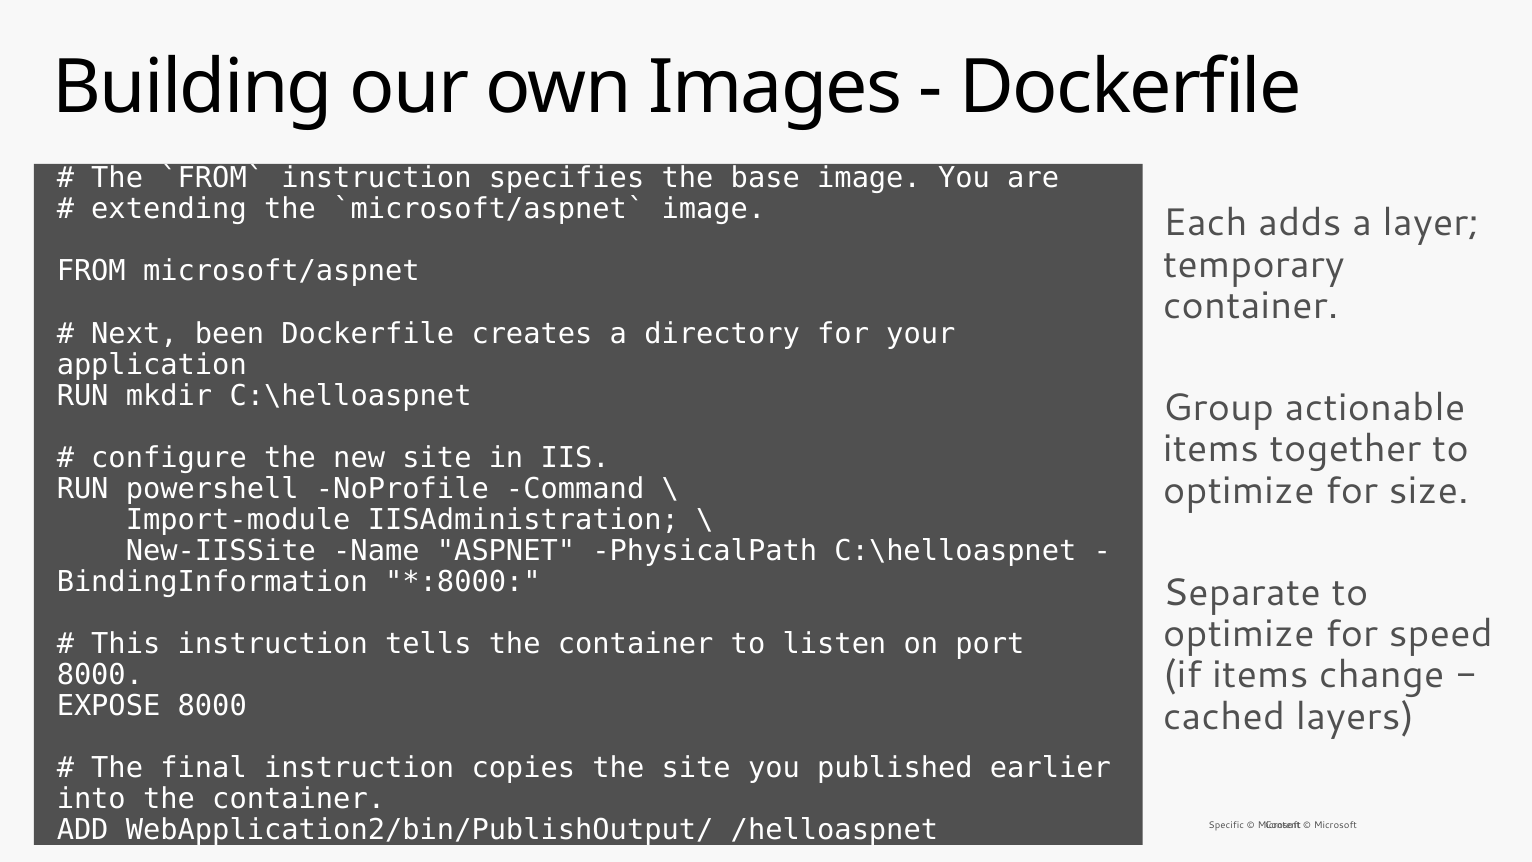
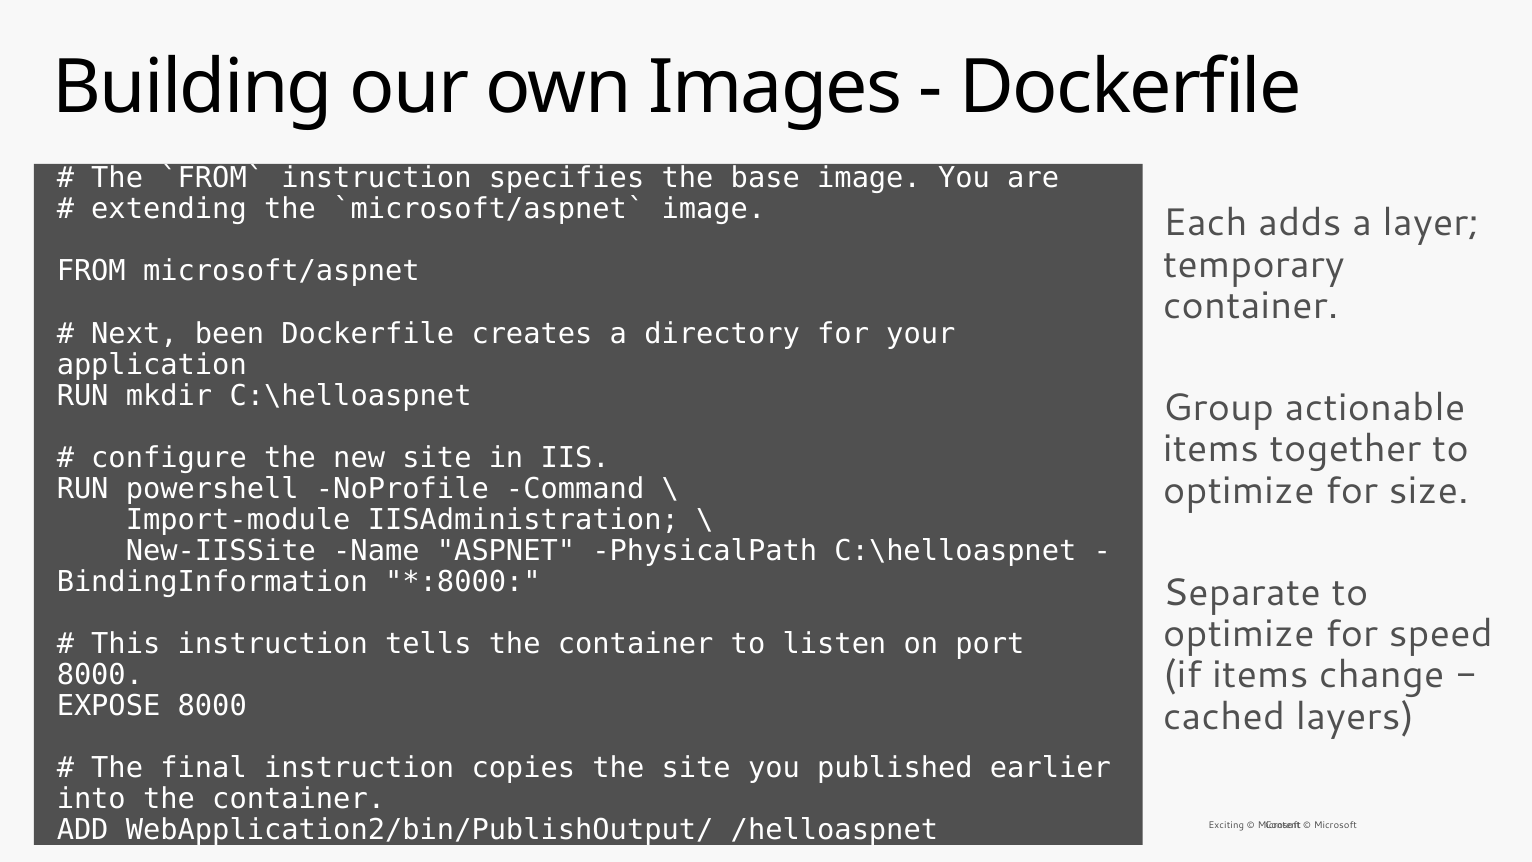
Specific: Specific -> Exciting (1226, 825)
